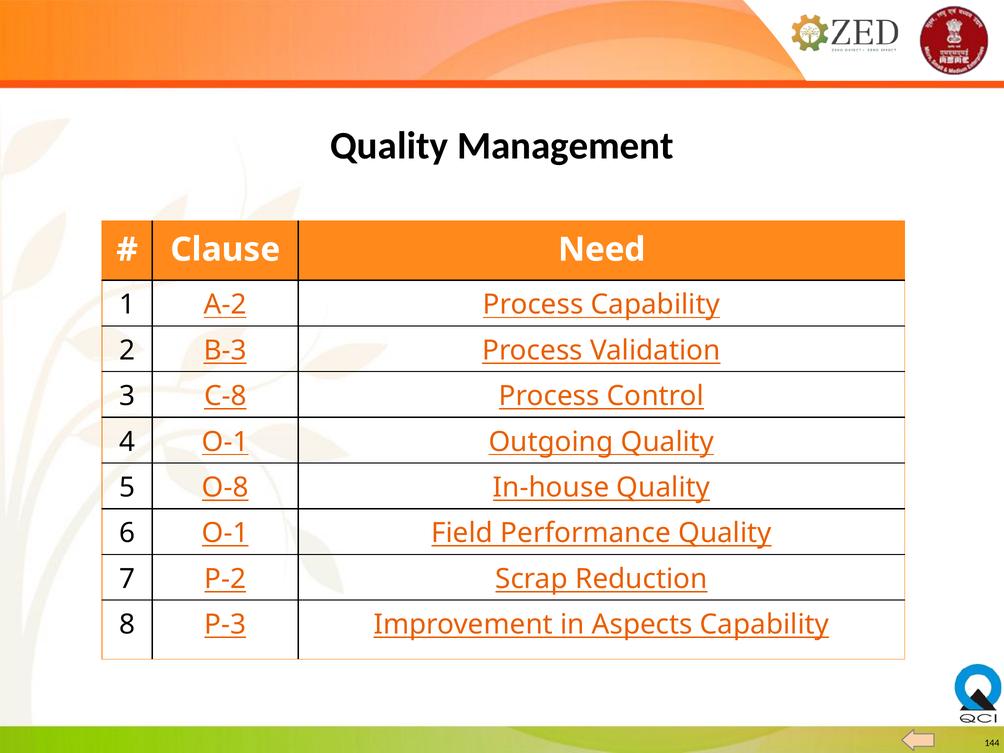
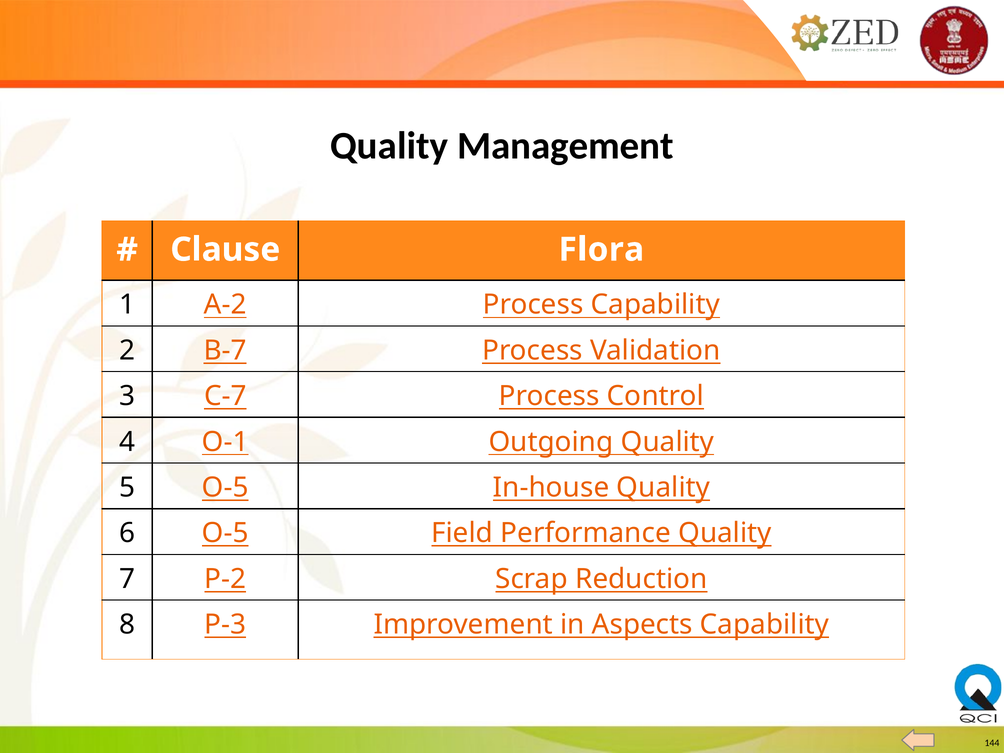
Need: Need -> Flora (601, 250)
B-3: B-3 -> B-7 (225, 350)
C-8: C-8 -> C-7 (225, 396)
5 O-8: O-8 -> O-5 (225, 488)
6 O-1: O-1 -> O-5 (225, 533)
